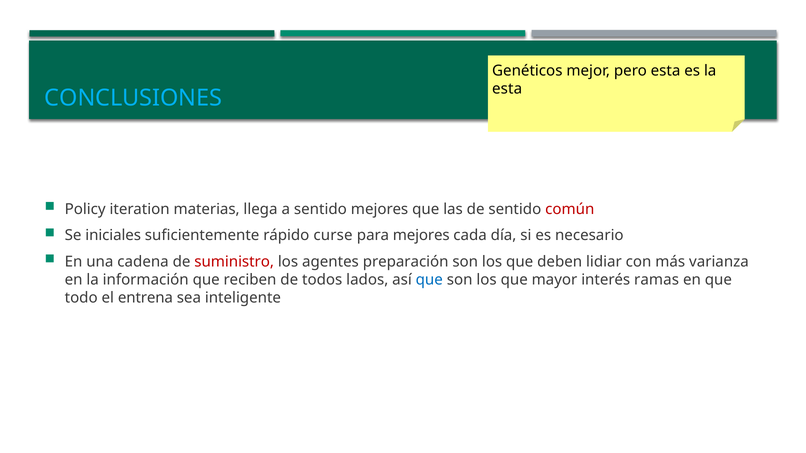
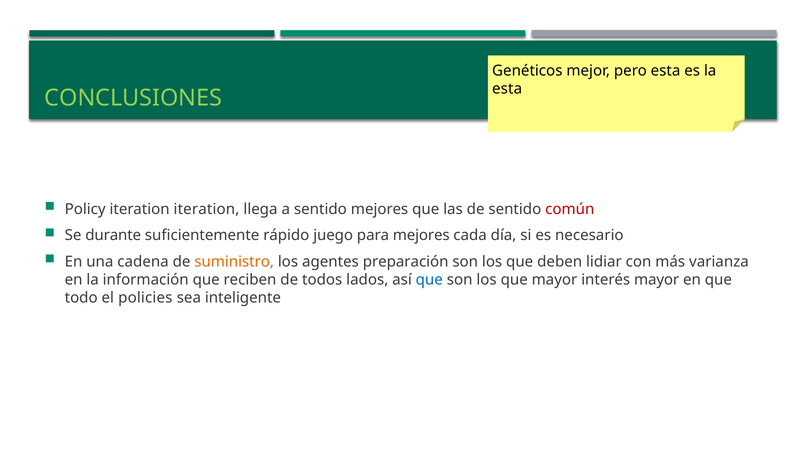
CONCLUSIONES colour: light blue -> light green (133, 98)
iteration materias: materias -> iteration (207, 209)
iniciales: iniciales -> durante (113, 236)
curse: curse -> juego (333, 236)
suministro colour: red -> orange (234, 262)
interés ramas: ramas -> mayor (657, 280)
entrena: entrena -> policies (145, 298)
